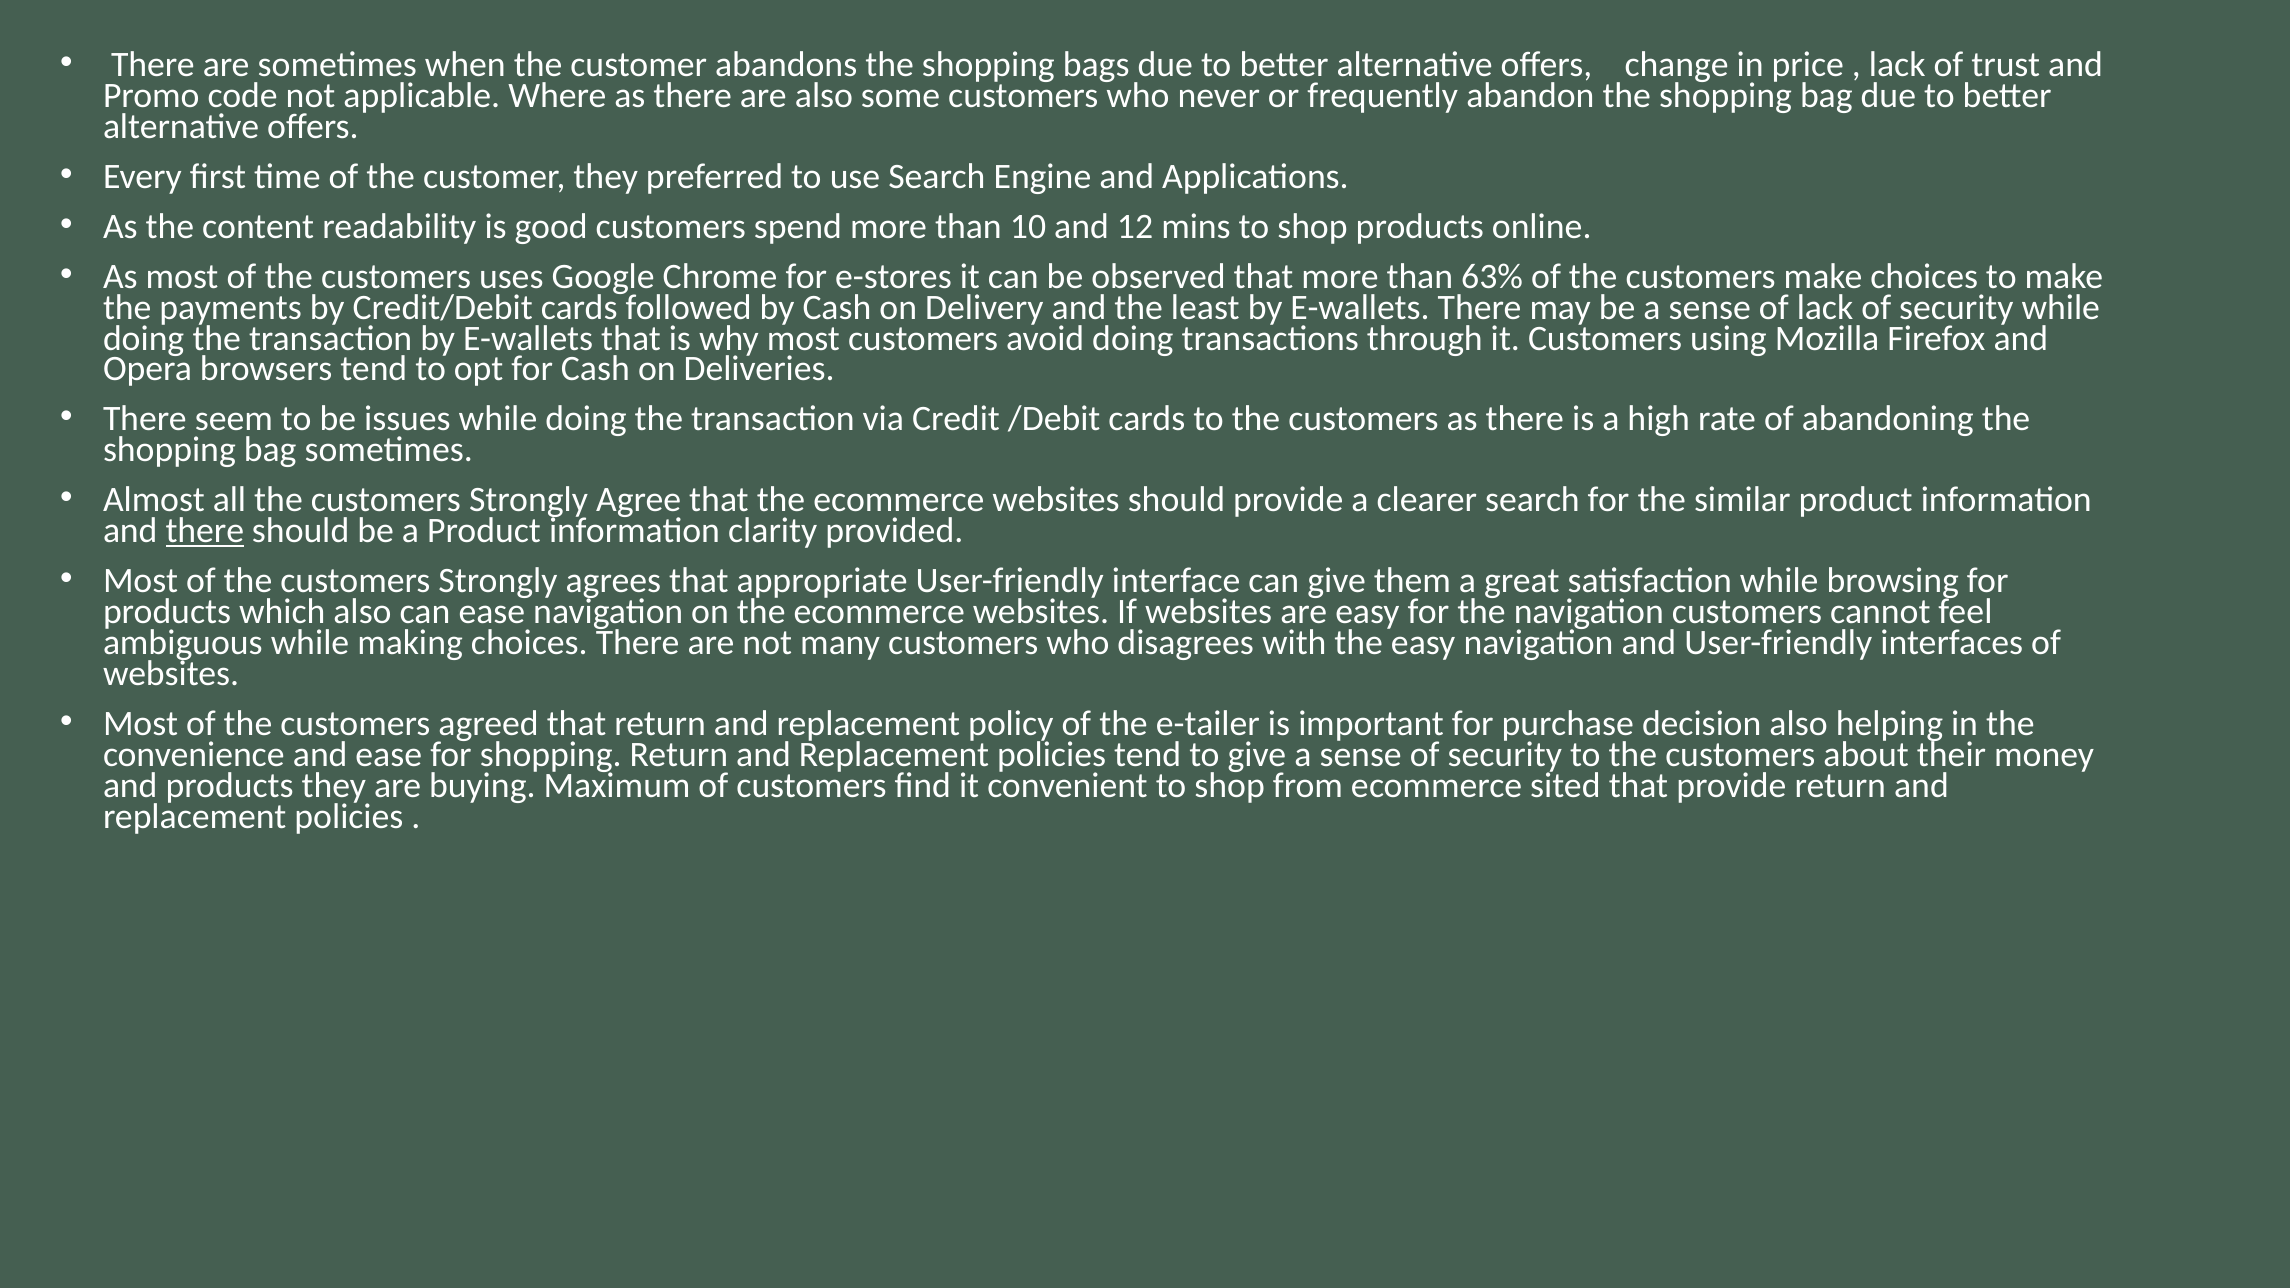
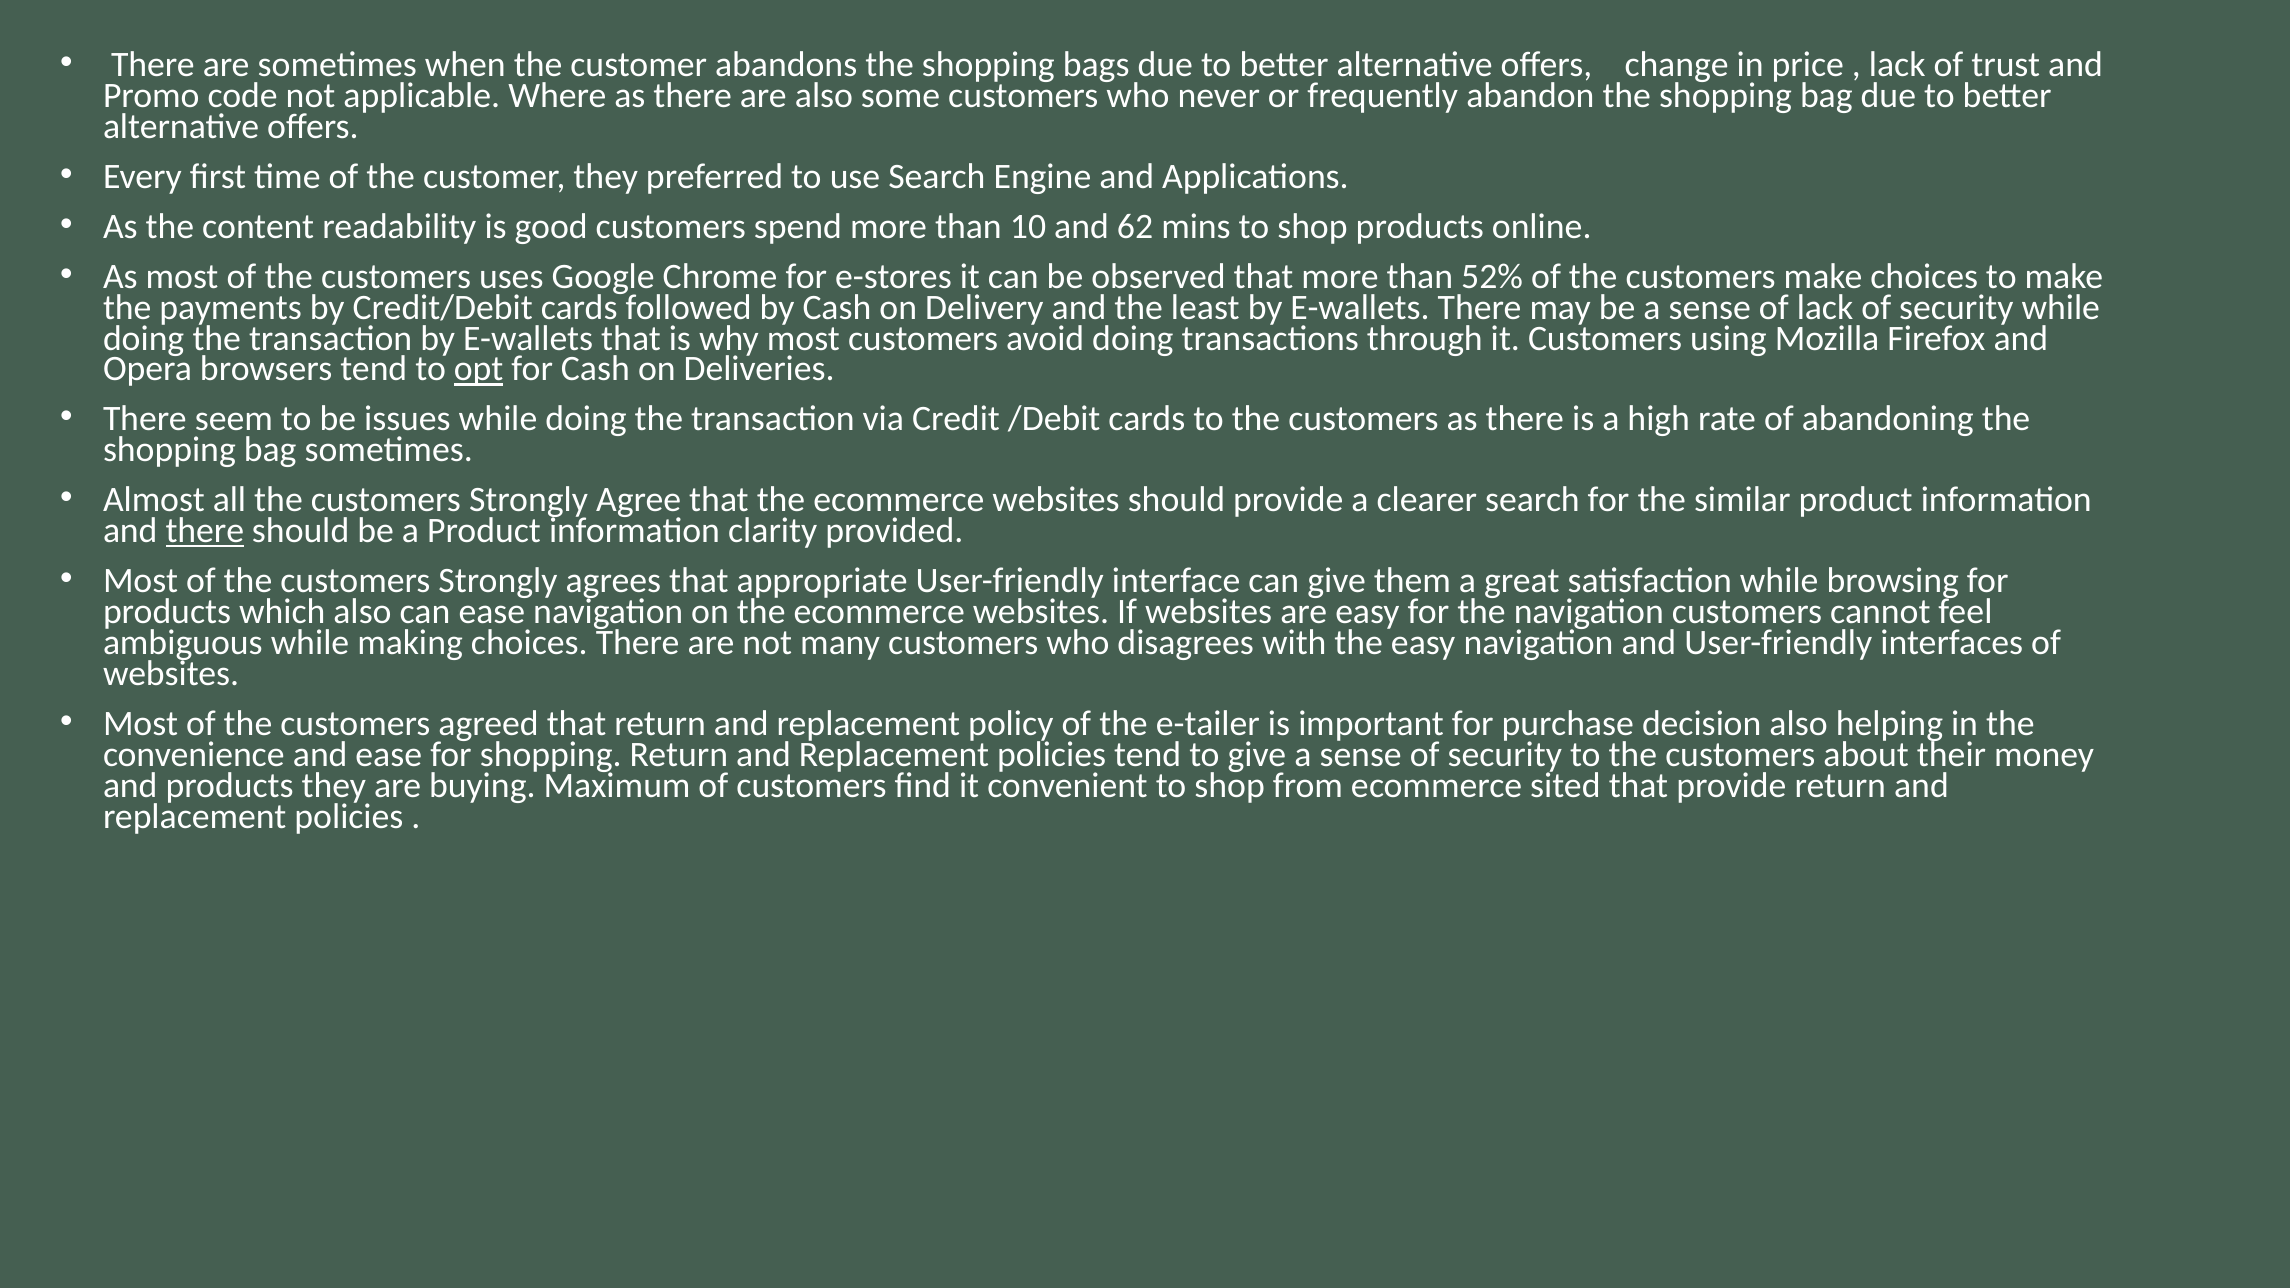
12: 12 -> 62 (1135, 227)
63%: 63% -> 52% (1492, 277)
opt underline: none -> present (479, 369)
